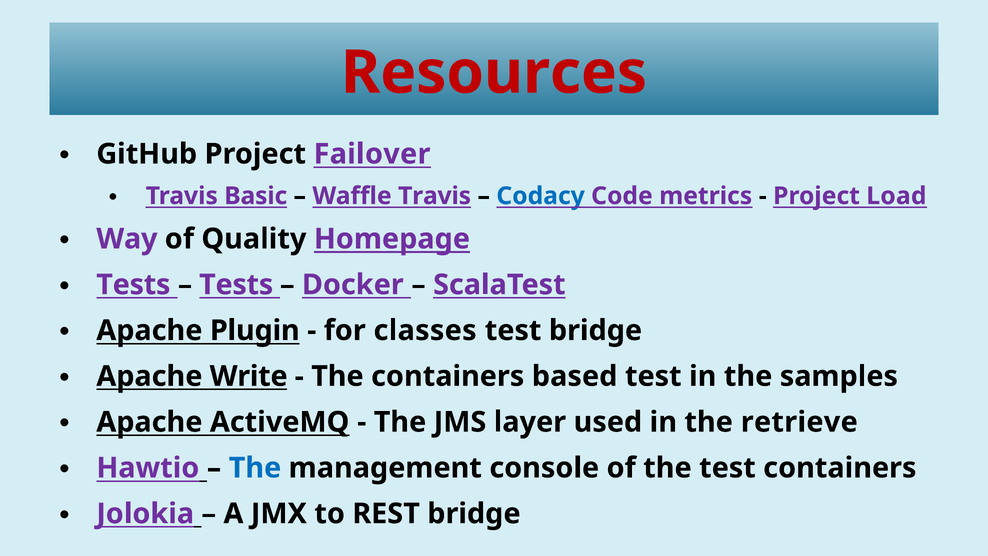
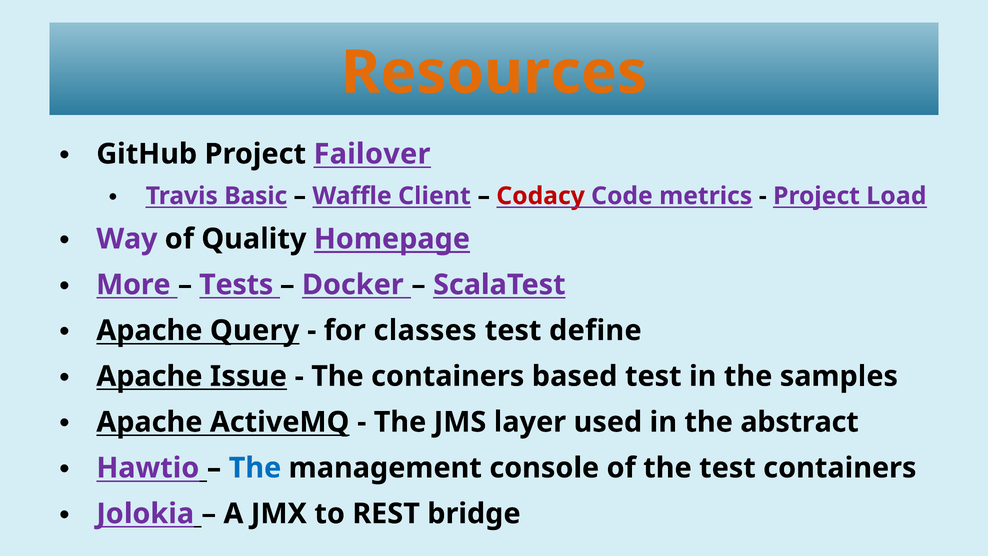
Resources colour: red -> orange (494, 73)
Waffle Travis: Travis -> Client (434, 196)
Codacy colour: blue -> red (541, 196)
Tests: Tests -> More (133, 285)
Plugin: Plugin -> Query (255, 330)
test bridge: bridge -> define (595, 330)
Write: Write -> Issue (248, 376)
retrieve: retrieve -> abstract (800, 422)
